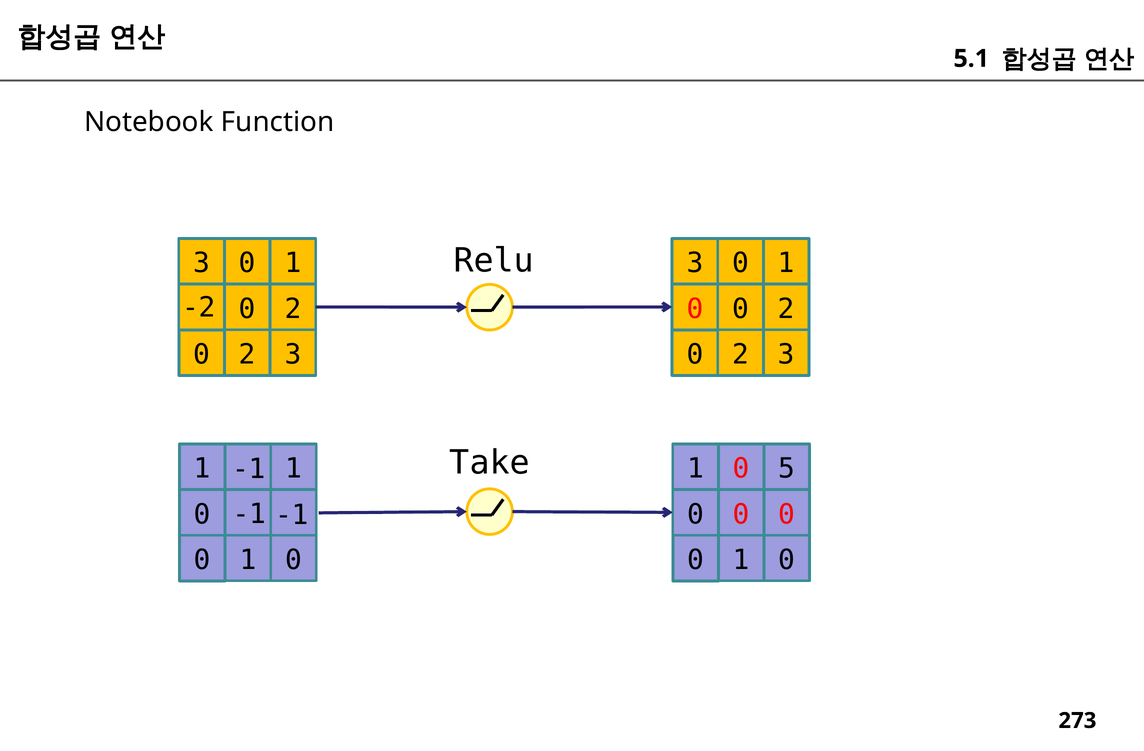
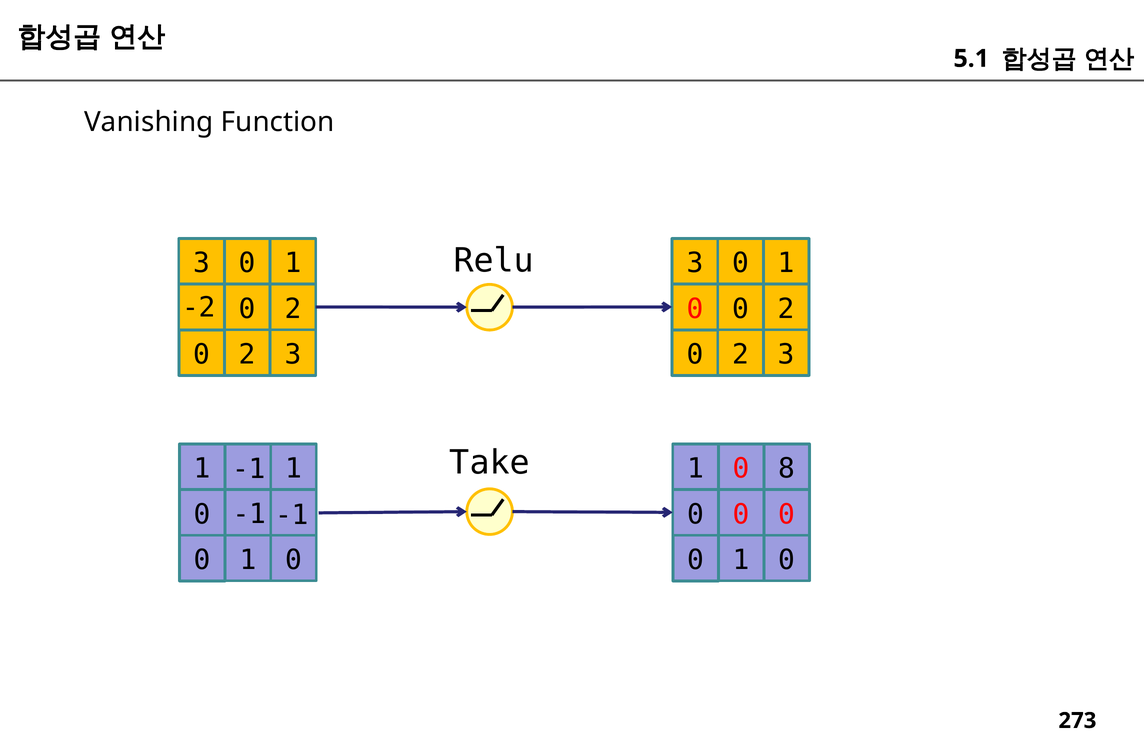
Notebook: Notebook -> Vanishing (149, 122)
5: 5 -> 8 (787, 469)
